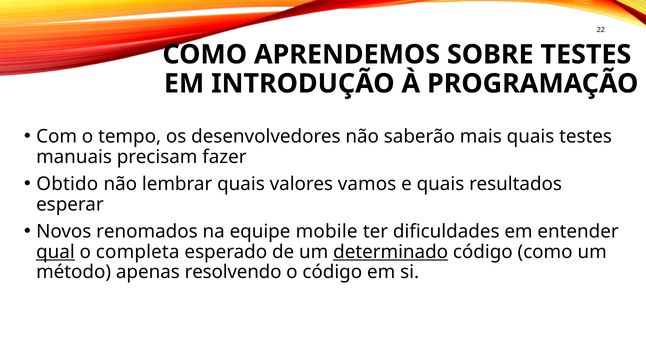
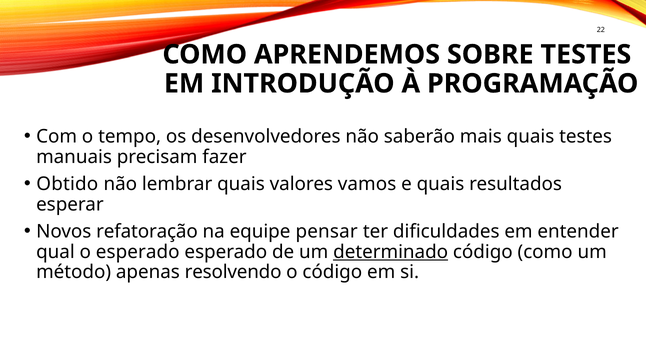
renomados: renomados -> refatoração (147, 231)
mobile: mobile -> pensar (327, 231)
qual underline: present -> none (55, 251)
o completa: completa -> esperado (138, 251)
